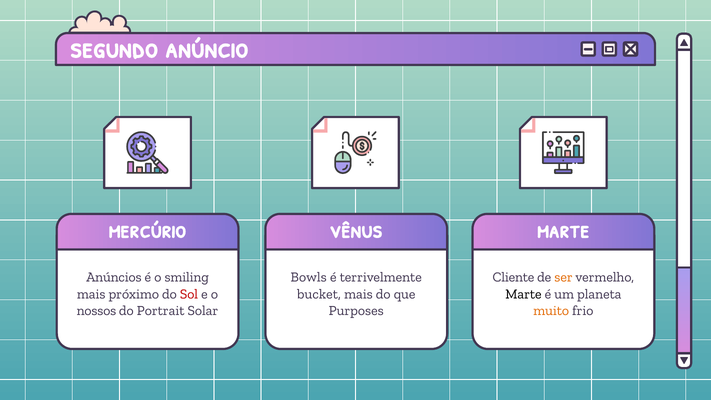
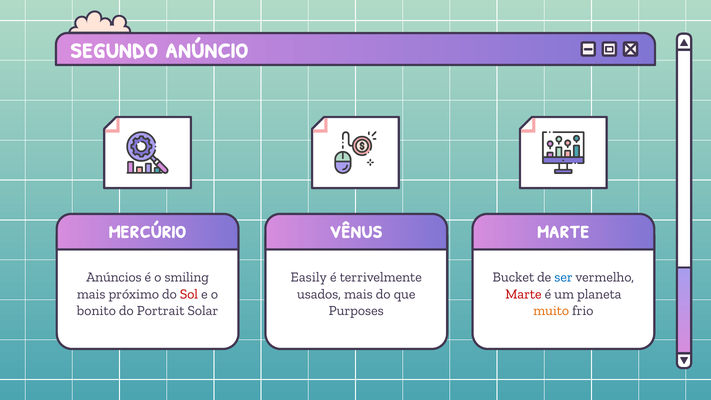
Bowls: Bowls -> Easily (309, 277)
Cliente: Cliente -> Bucket (513, 277)
ser colour: orange -> blue (564, 277)
bucket: bucket -> usados (319, 294)
Marte colour: black -> red (523, 294)
nossos: nossos -> bonito (96, 311)
